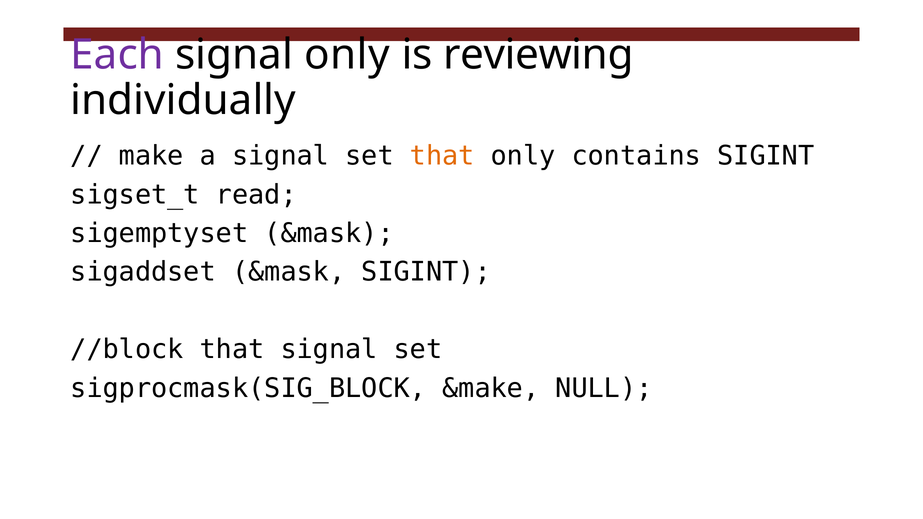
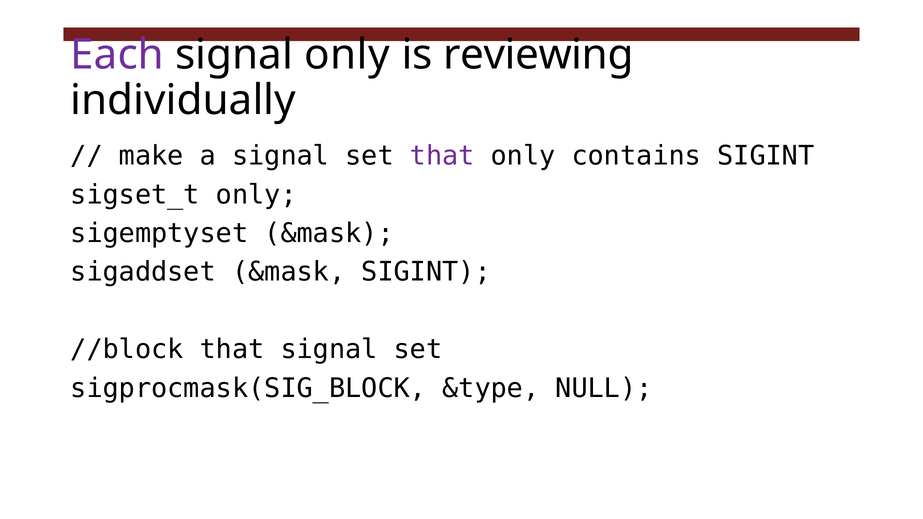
that colour: orange -> purple (442, 156)
sigset_t read: read -> only (256, 195)
&make: &make -> &type (491, 388)
